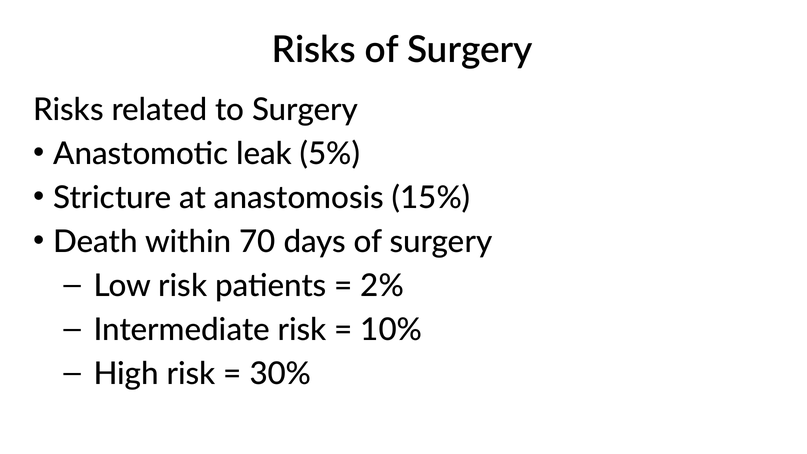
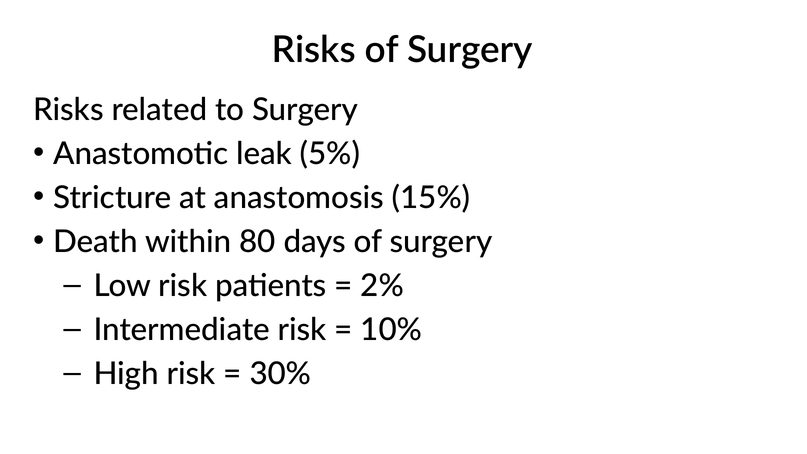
70: 70 -> 80 (257, 242)
